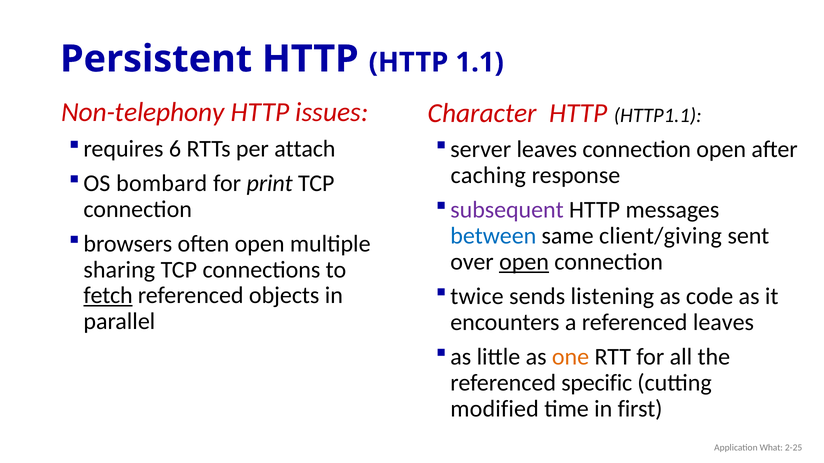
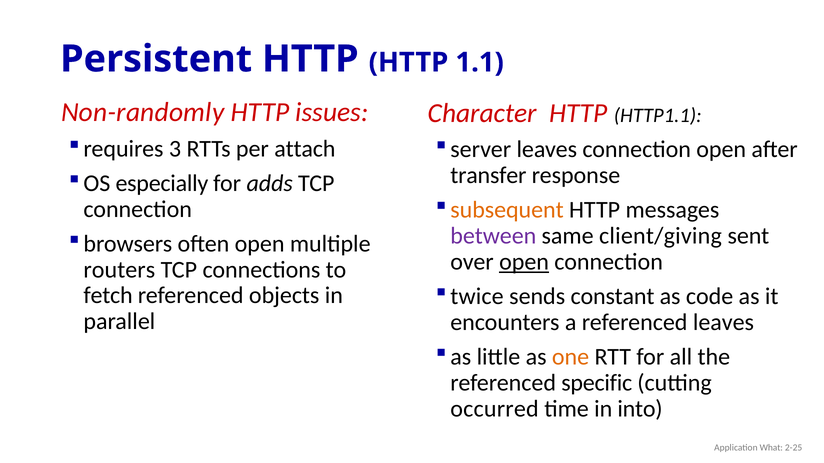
Non-telephony: Non-telephony -> Non-randomly (143, 112)
6: 6 -> 3 (175, 149)
caching: caching -> transfer (488, 176)
bombard: bombard -> especially (162, 183)
print: print -> adds (270, 183)
subsequent colour: purple -> orange (507, 210)
between colour: blue -> purple (493, 236)
sharing: sharing -> routers (119, 270)
listening: listening -> constant (613, 297)
fetch underline: present -> none (108, 296)
modified: modified -> occurred (495, 409)
first: first -> into (640, 409)
